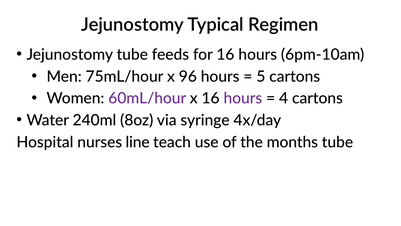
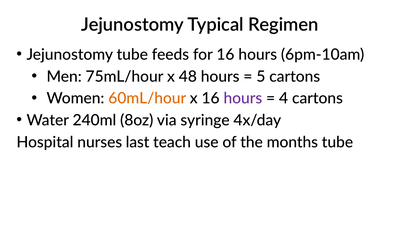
96: 96 -> 48 (188, 76)
60mL/hour colour: purple -> orange (147, 98)
line: line -> last (138, 142)
